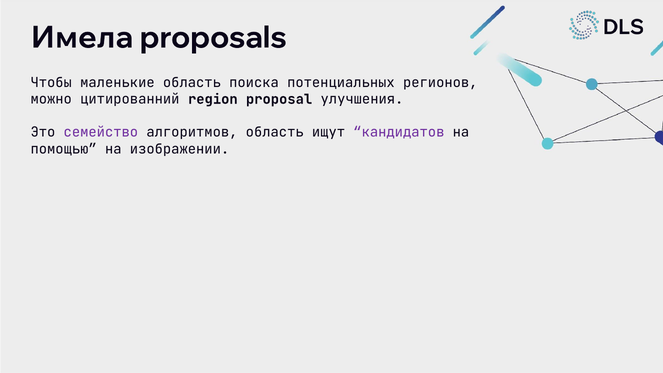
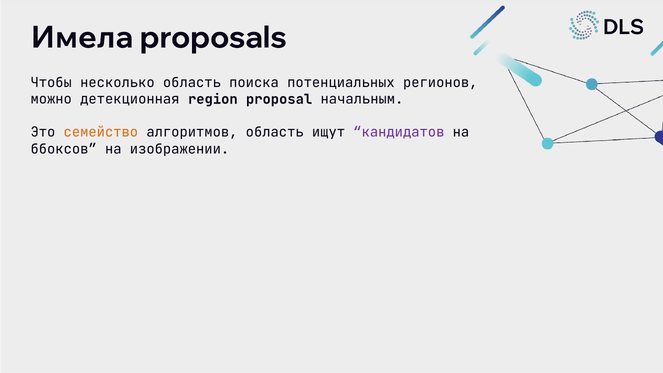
маленькие: маленькие -> несколько (117, 83)
цитированний: цитированний -> детекционная (130, 99)
улучшения: улучшения -> начальным (362, 99)
семейство colour: purple -> orange (101, 132)
помощью: помощью -> ббоксов (64, 149)
